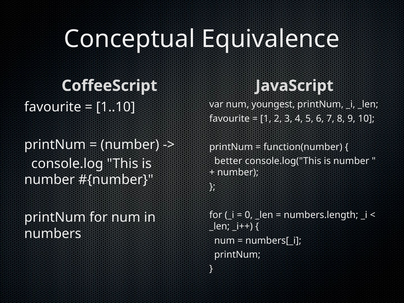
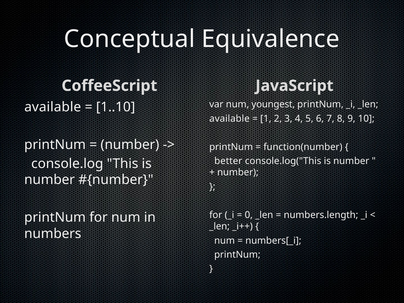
favourite: favourite -> available (53, 107)
favourite: favourite -> available (229, 119)
